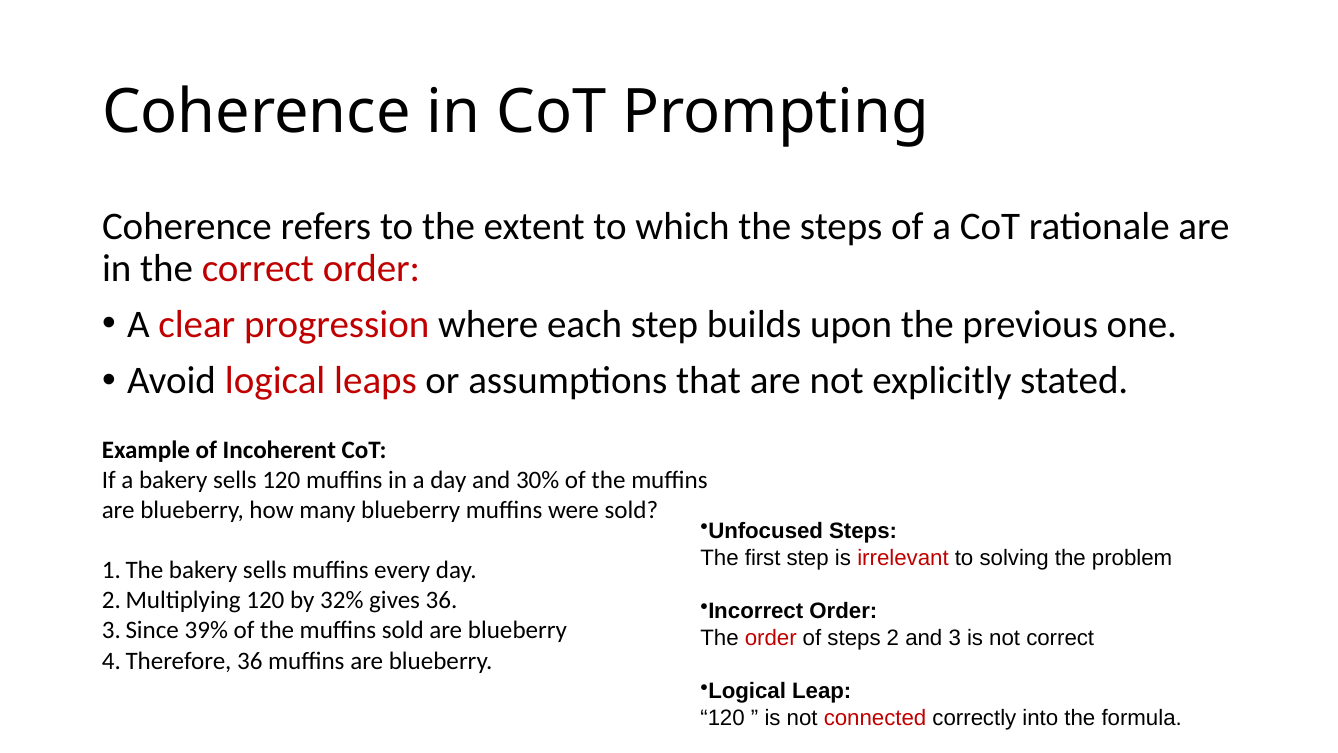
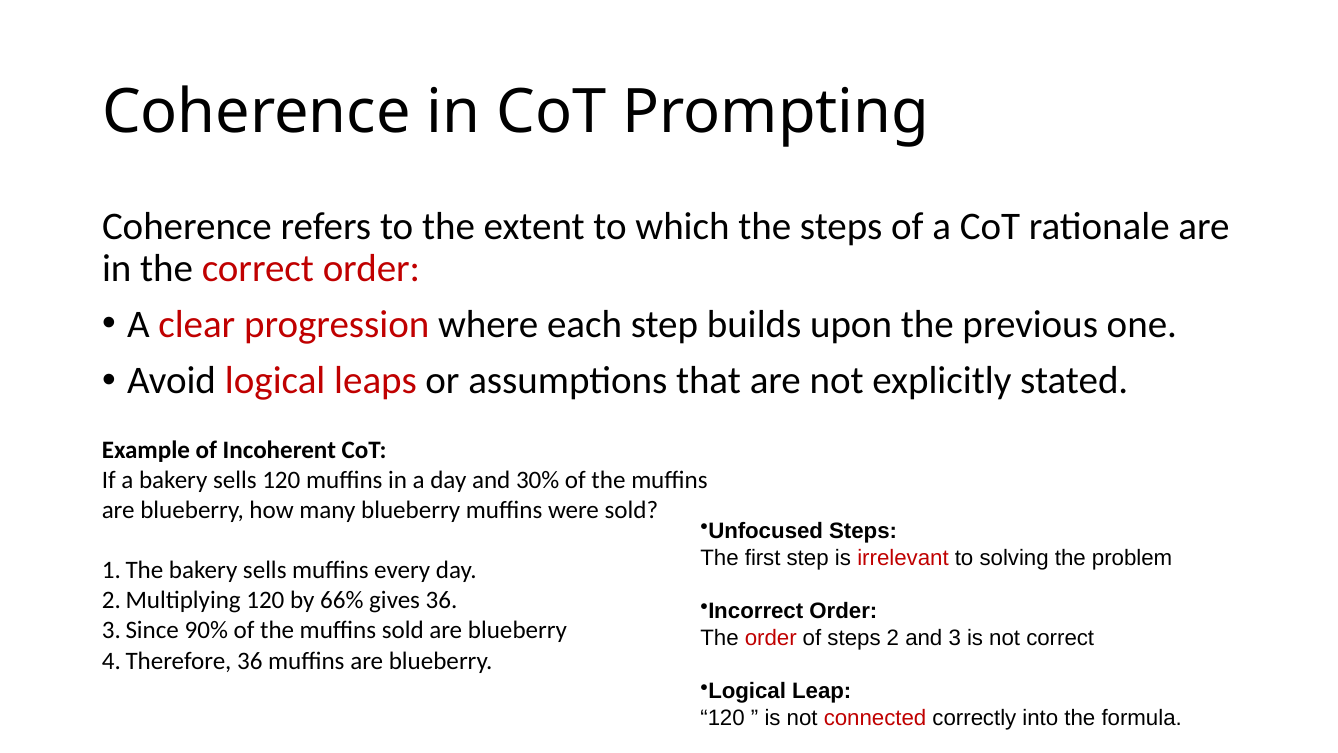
32%: 32% -> 66% (342, 600)
39%: 39% -> 90% (206, 630)
